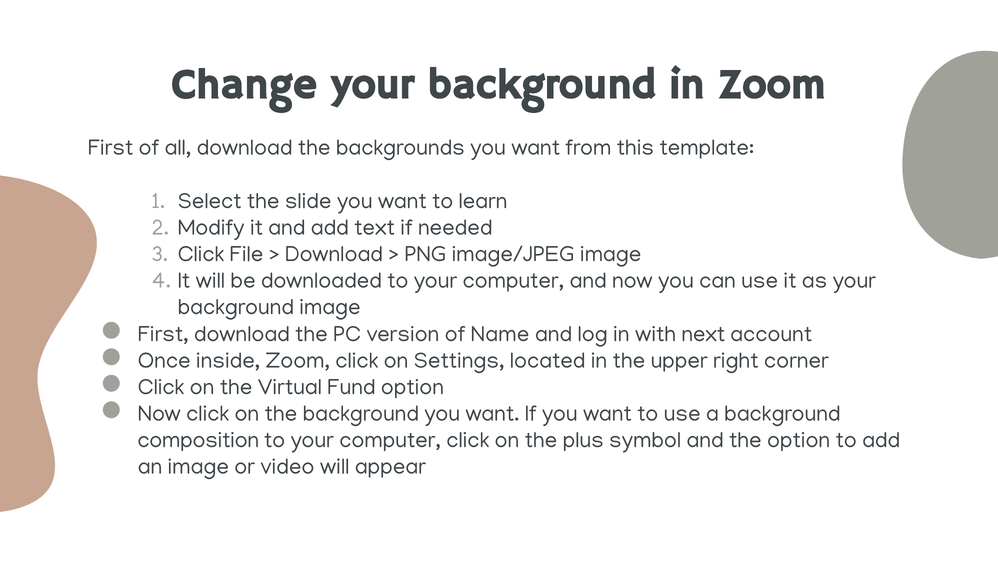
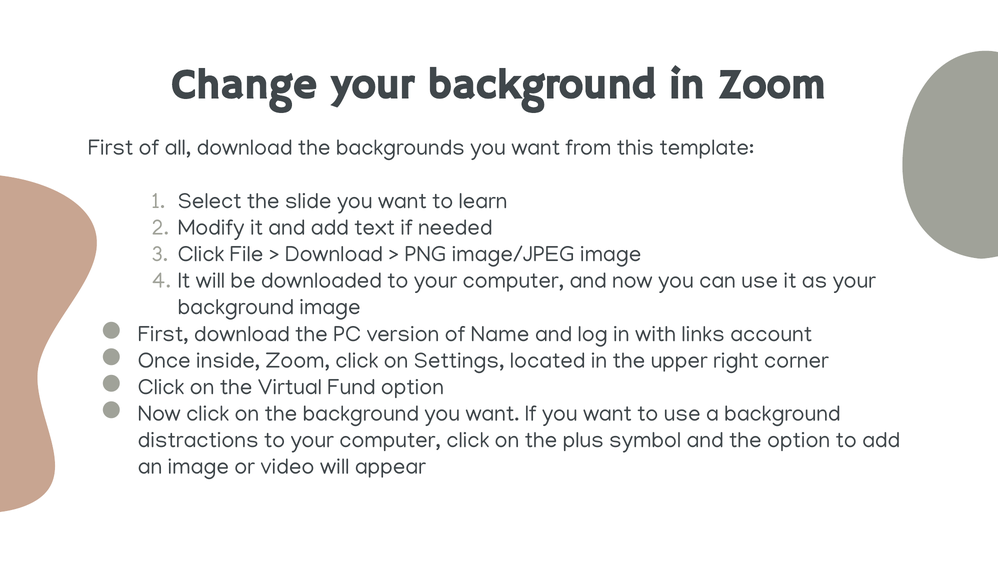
next: next -> links (703, 334)
composition: composition -> distractions (198, 440)
